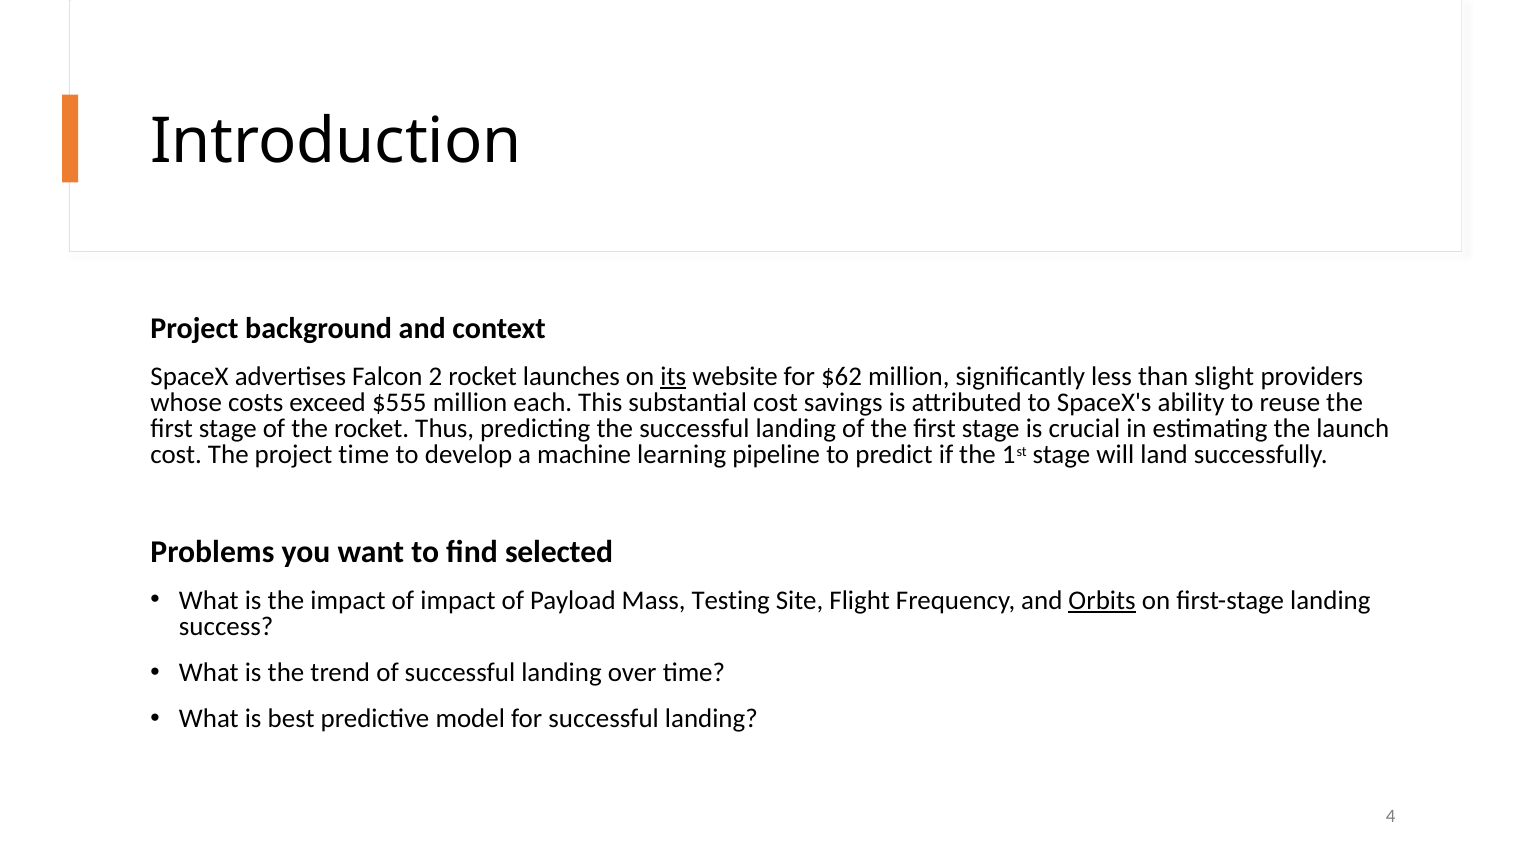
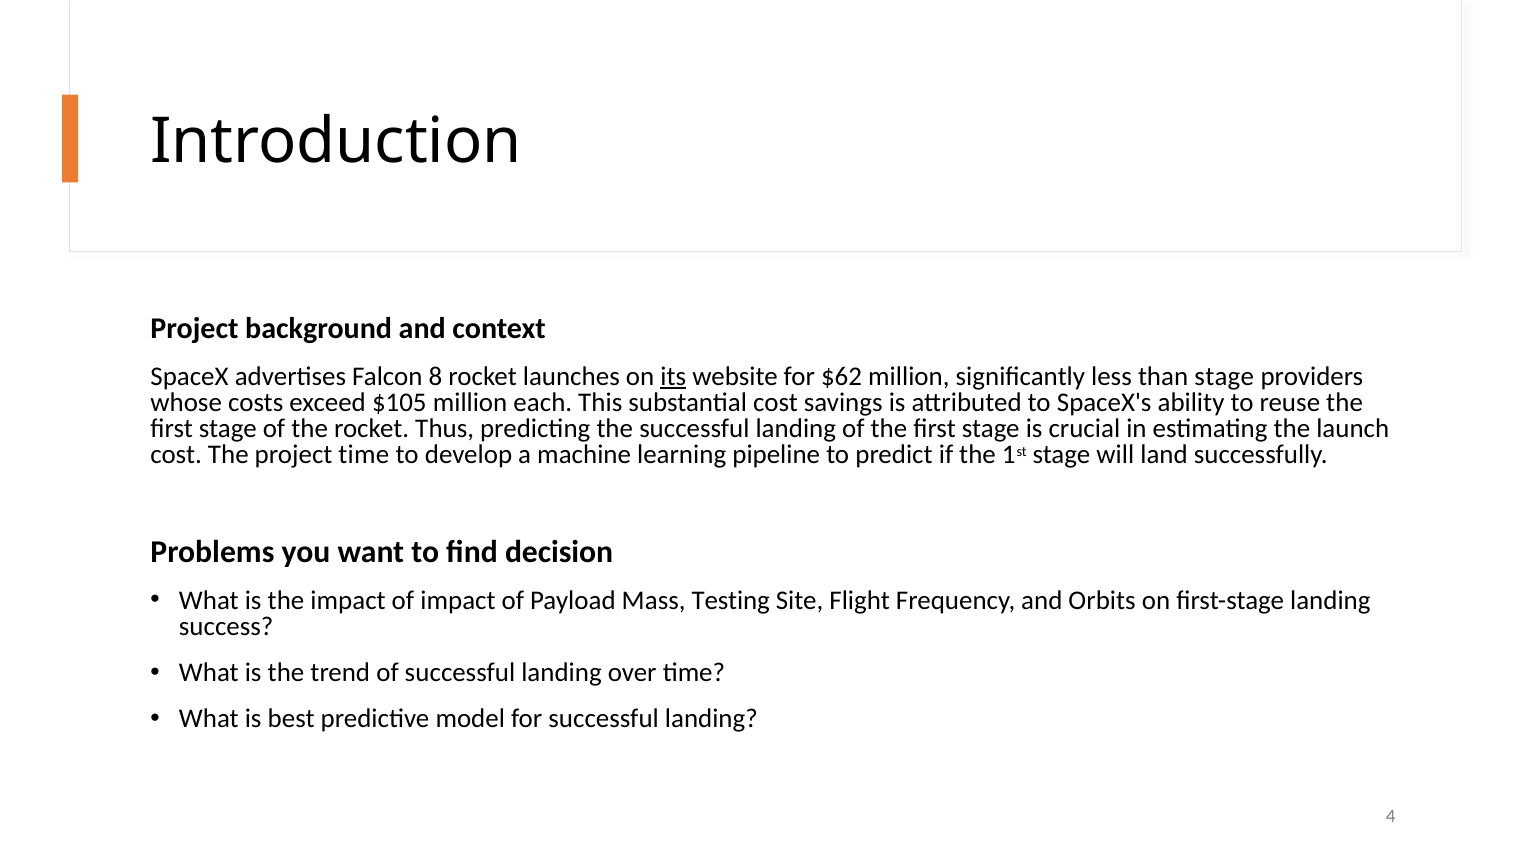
2: 2 -> 8 (436, 376)
than slight: slight -> stage (1224, 376)
$555: $555 -> $105 (399, 402)
selected: selected -> decision (559, 552)
Orbits underline: present -> none (1102, 601)
